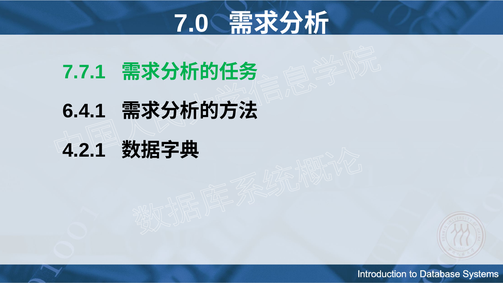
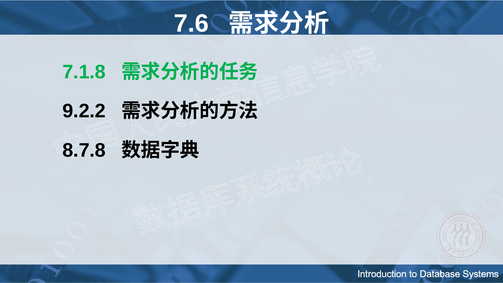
7.0: 7.0 -> 7.6 (191, 24)
7.7.1: 7.7.1 -> 7.1.8 (84, 72)
6.4.1: 6.4.1 -> 9.2.2 (84, 111)
4.2.1: 4.2.1 -> 8.7.8 (84, 150)
